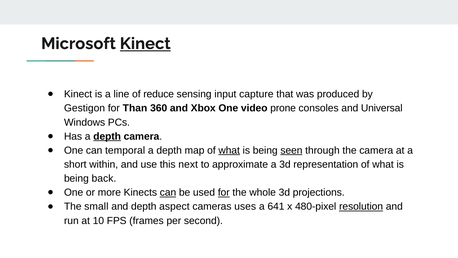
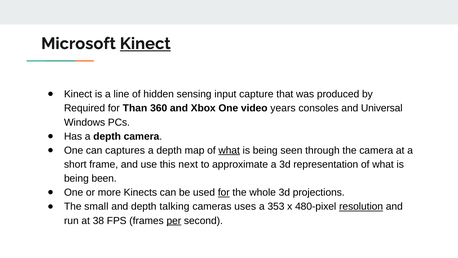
reduce: reduce -> hidden (159, 94)
Gestigon: Gestigon -> Required (85, 108)
prone: prone -> years (283, 108)
depth underline: present -> none (107, 136)
temporal: temporal -> captures (125, 150)
seen underline: present -> none (291, 150)
within: within -> frame (104, 164)
back: back -> been (104, 178)
can underline: present -> none (168, 192)
aspect: aspect -> talking (174, 206)
641: 641 -> 353 (276, 206)
10: 10 -> 38 (98, 220)
per underline: none -> present (174, 220)
